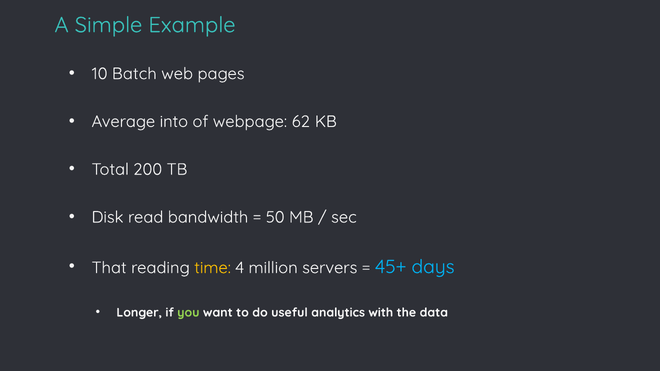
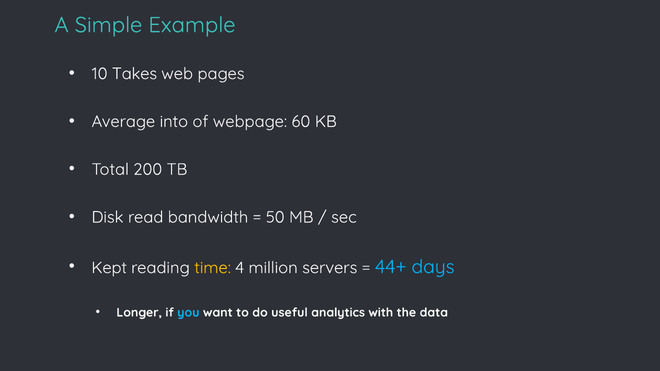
Batch: Batch -> Takes (134, 74)
62: 62 -> 60 (301, 122)
That: That -> Kept (109, 268)
45+: 45+ -> 44+ (391, 267)
you colour: light green -> light blue (188, 313)
